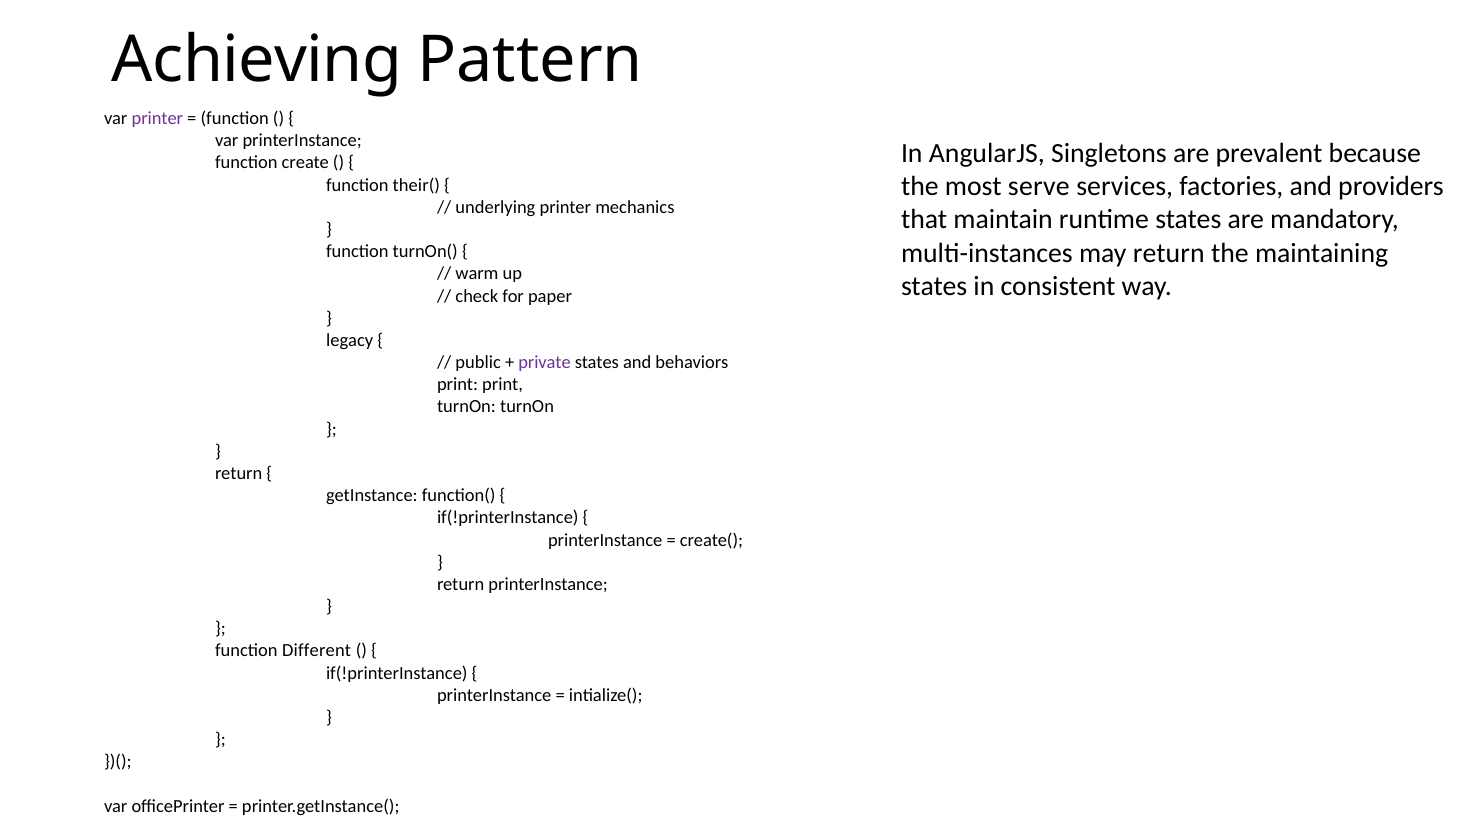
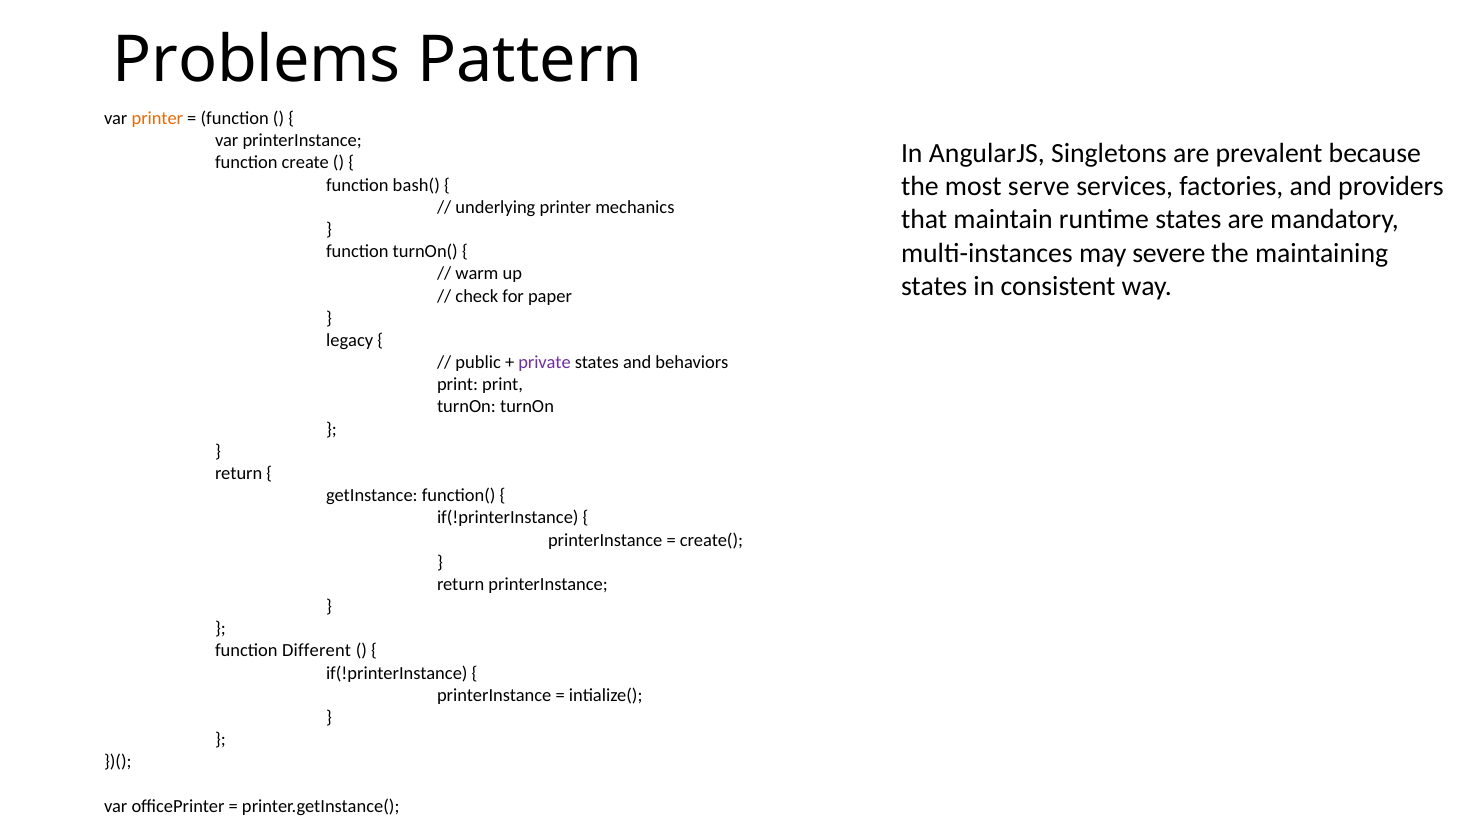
Achieving: Achieving -> Problems (257, 60)
printer colour: purple -> orange (157, 118)
their(: their( -> bash( (416, 185)
may return: return -> severe (1169, 253)
